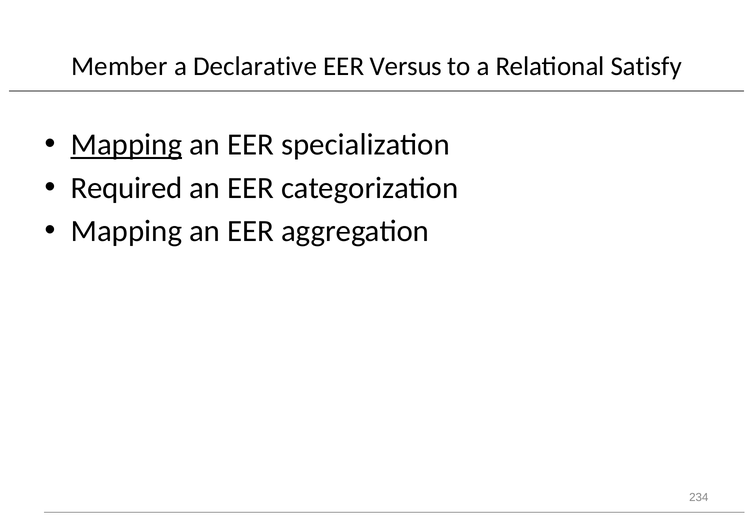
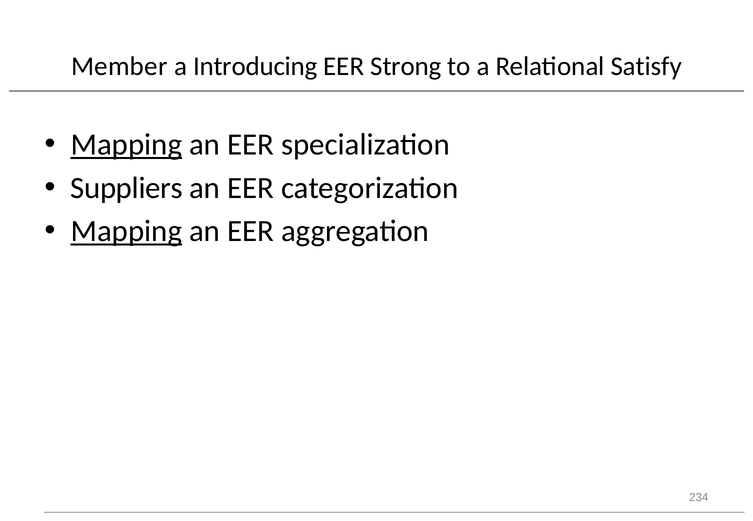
Declarative: Declarative -> Introducing (255, 66)
Versus: Versus -> Strong (406, 66)
Required: Required -> Suppliers (127, 188)
Mapping underline: none -> present (126, 231)
